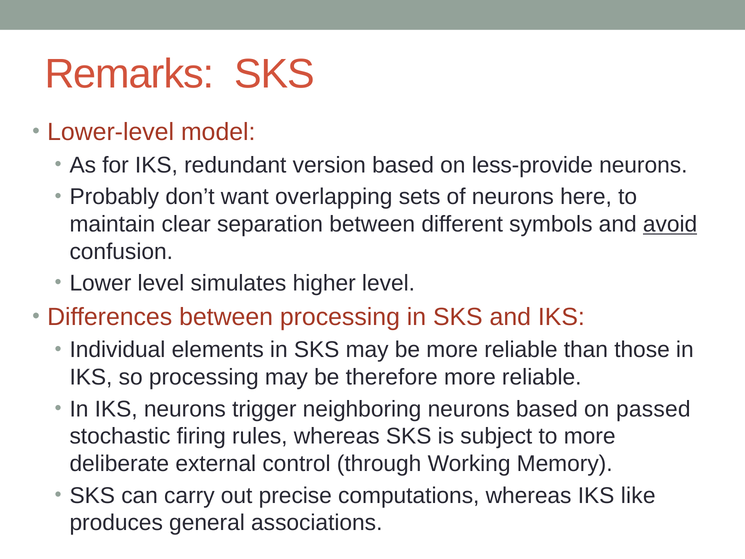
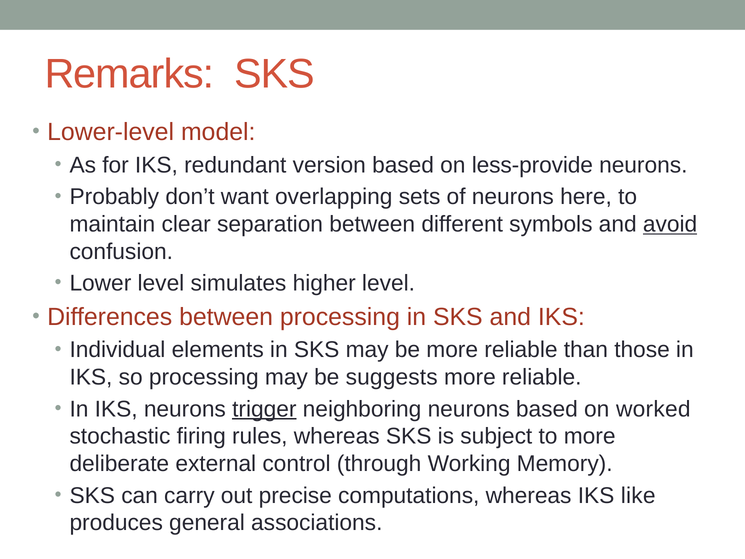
therefore: therefore -> suggests (392, 377)
trigger underline: none -> present (264, 409)
passed: passed -> worked (653, 409)
